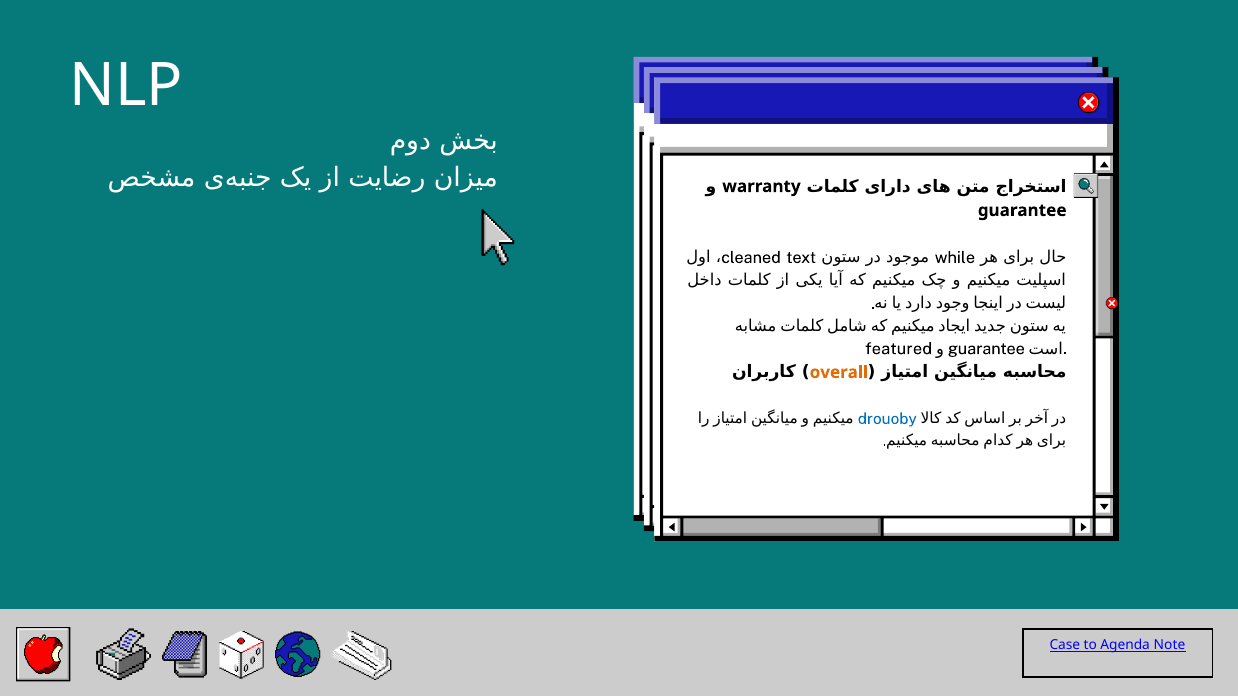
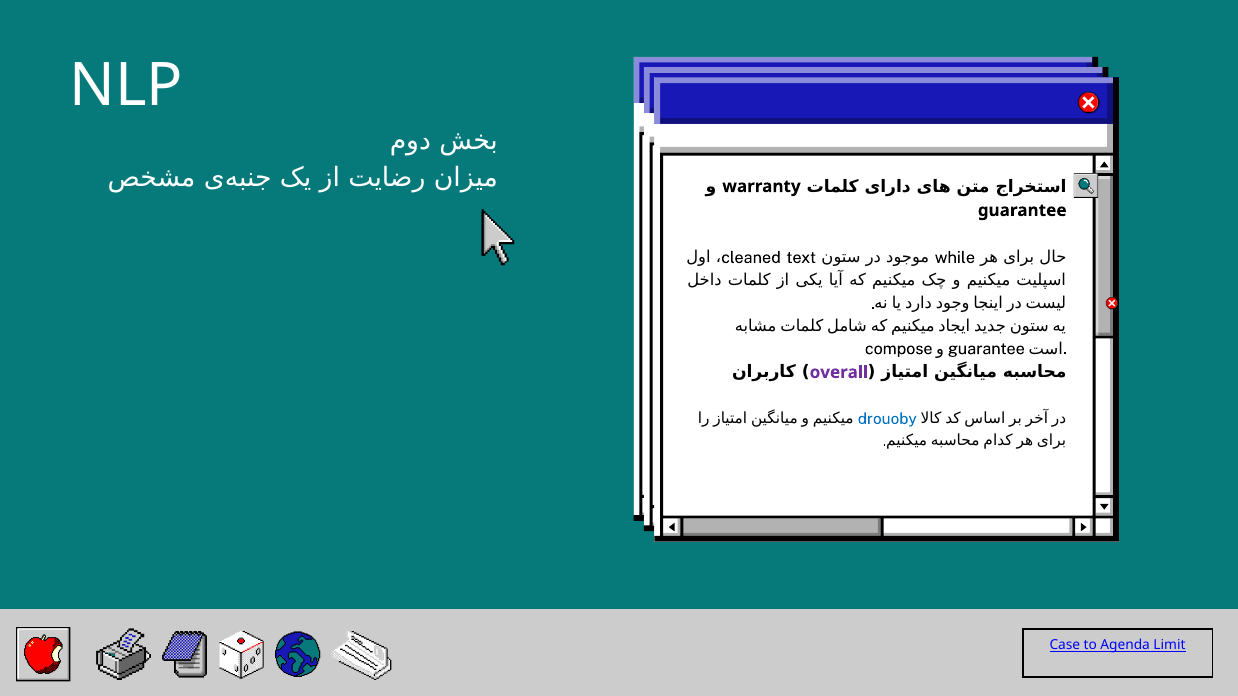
featured: featured -> compose (899, 349)
overall colour: orange -> purple (839, 372)
Note: Note -> Limit (1170, 645)
